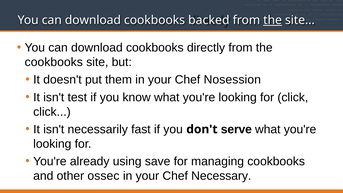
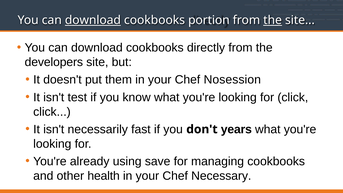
download underline: none -> present (93, 20)
backed: backed -> portion (209, 20)
cookbooks: cookbooks -> developers (54, 62)
serve: serve -> years (236, 129)
ossec: ossec -> health (104, 176)
